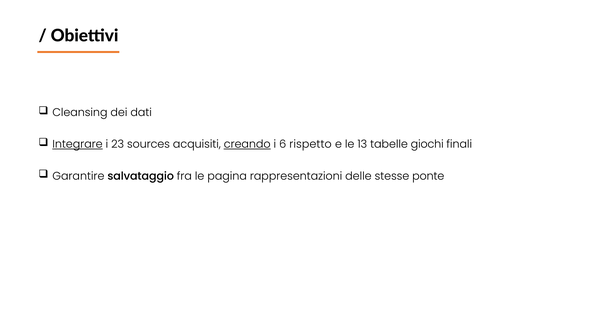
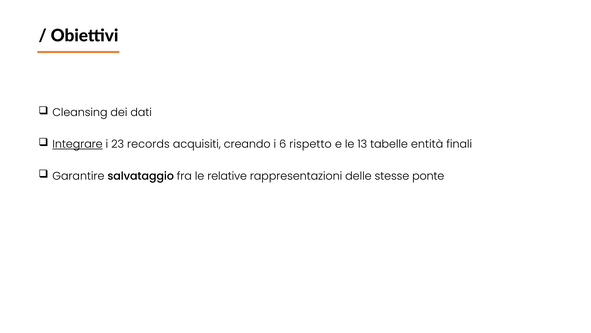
sources: sources -> records (148, 144)
creando underline: present -> none (247, 144)
giochi: giochi -> entità (427, 144)
pagina: pagina -> relative (227, 176)
